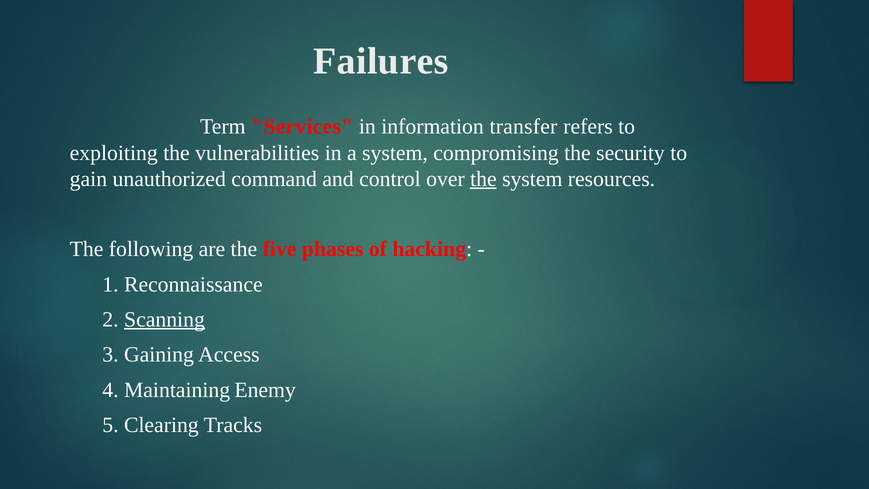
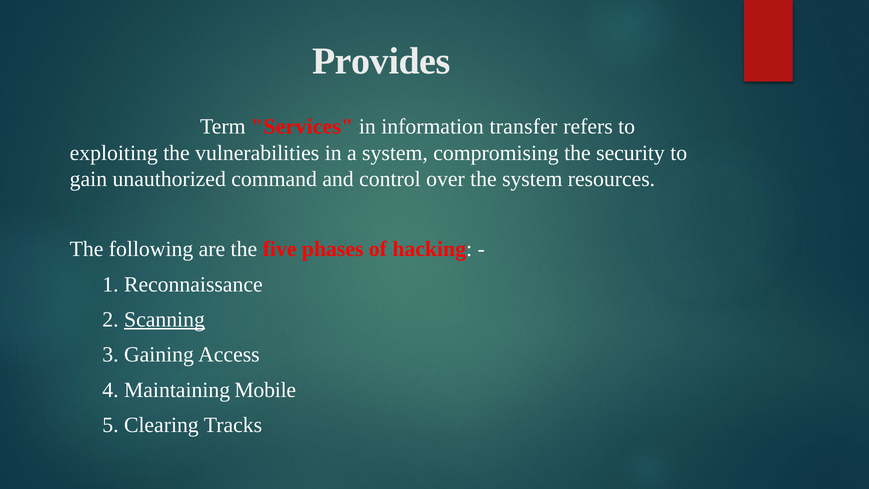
Failures: Failures -> Provides (381, 61)
the underline: present -> none (483, 179)
Enemy: Enemy -> Mobile (265, 390)
